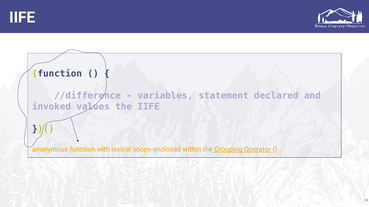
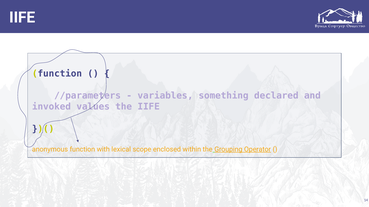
//difference: //difference -> //parameters (88, 96)
statement: statement -> something (224, 96)
